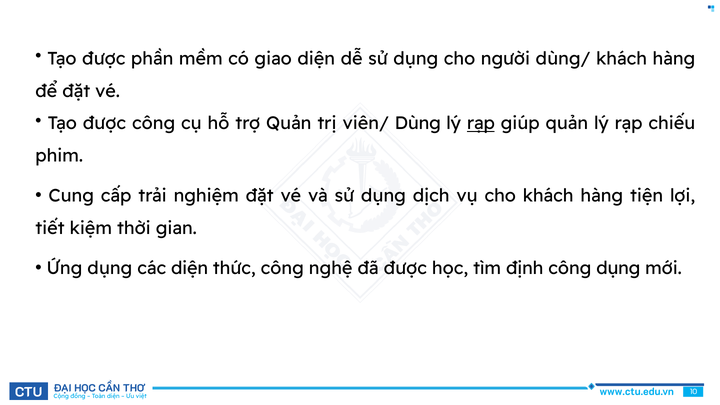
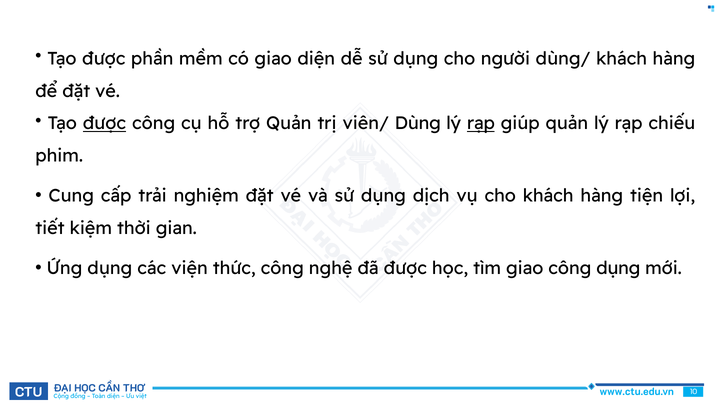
được underline: none -> present (104, 124)
các diện: diện -> viện (190, 268)
tìm định: định -> giao (525, 268)
